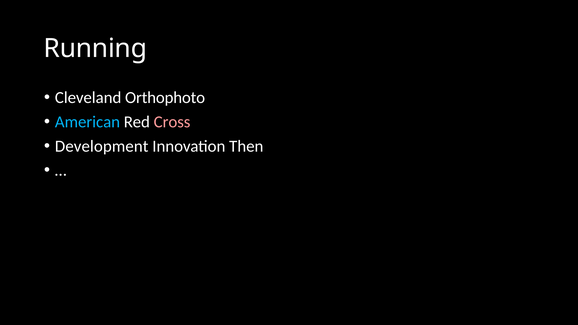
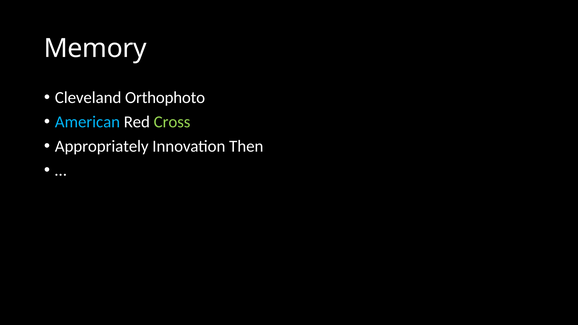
Running: Running -> Memory (95, 49)
Cross colour: pink -> light green (172, 122)
Development: Development -> Appropriately (102, 146)
